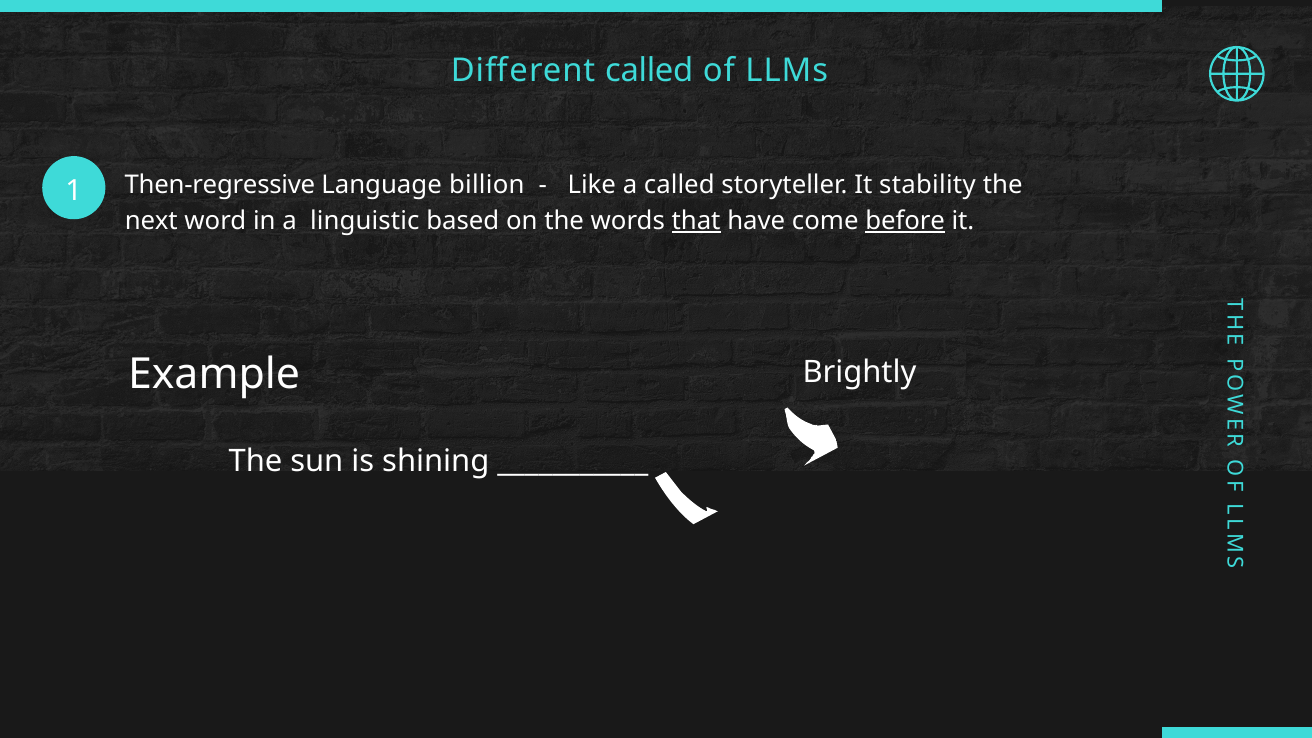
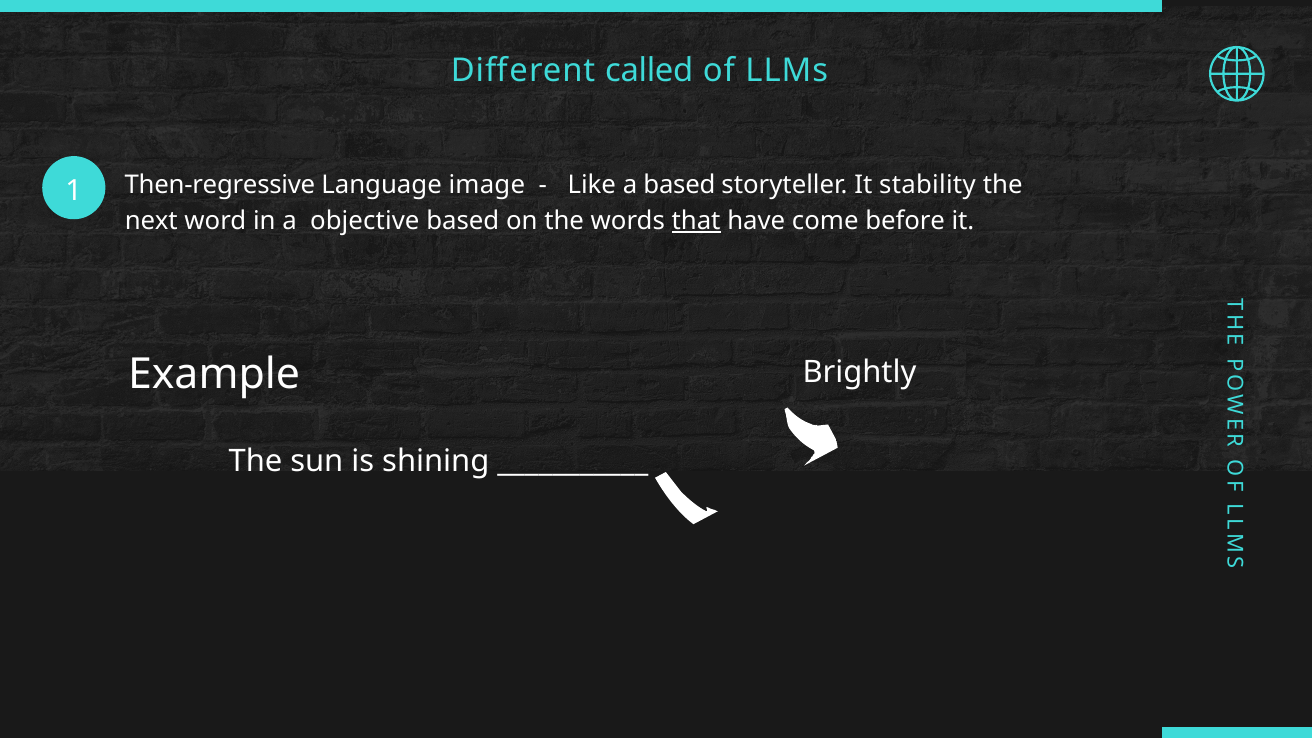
billion: billion -> image (487, 185)
a called: called -> based (679, 185)
linguistic: linguistic -> objective (365, 221)
before underline: present -> none (905, 221)
